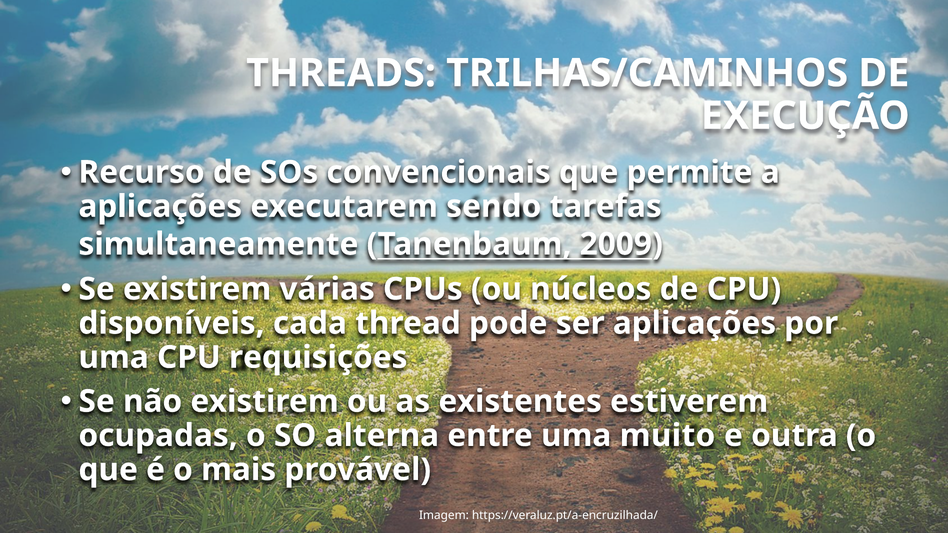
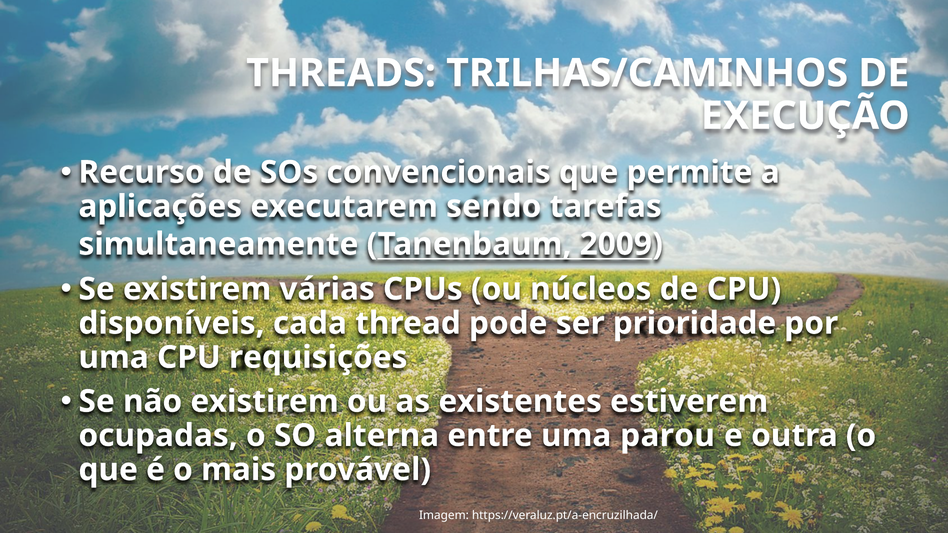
ser aplicações: aplicações -> prioridade (695, 323)
muito: muito -> parou (668, 436)
